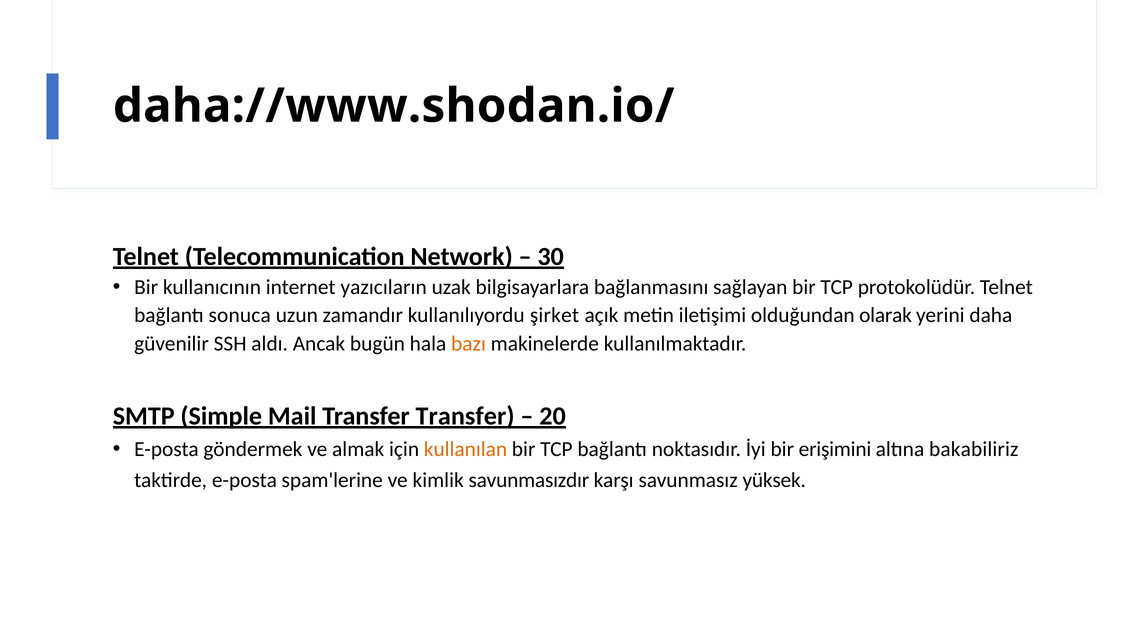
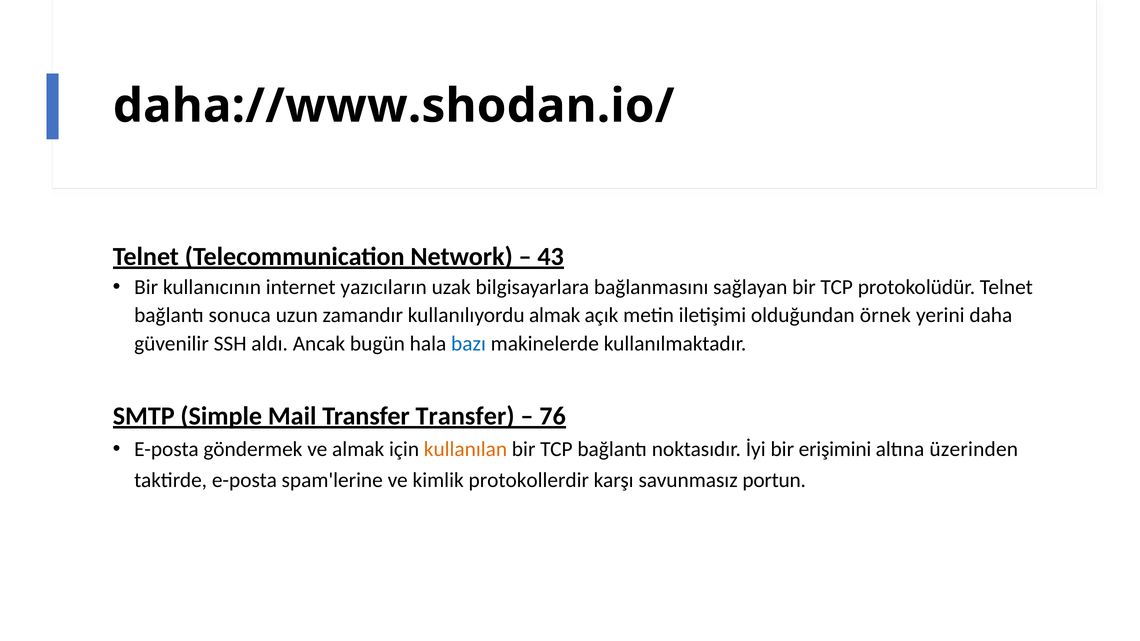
30: 30 -> 43 (551, 257)
kullanılıyordu şirket: şirket -> almak (555, 315)
olarak: olarak -> örnek (885, 315)
bazı colour: orange -> blue (469, 344)
20: 20 -> 76 (553, 416)
bakabiliriz: bakabiliriz -> üzerinden (974, 450)
savunmasızdır: savunmasızdır -> protokollerdir (529, 480)
yüksek: yüksek -> portun (774, 480)
